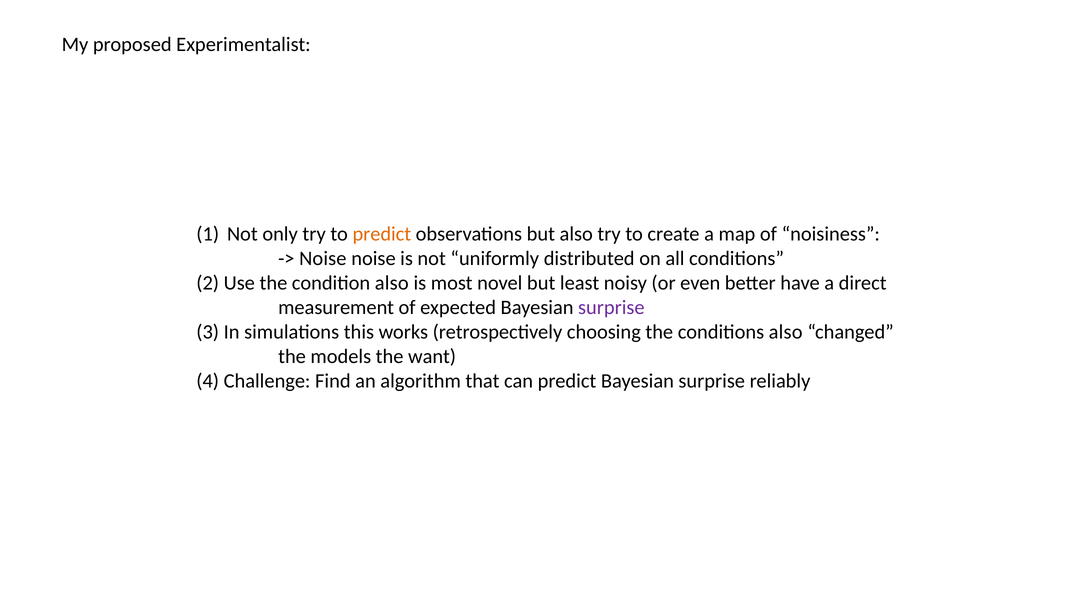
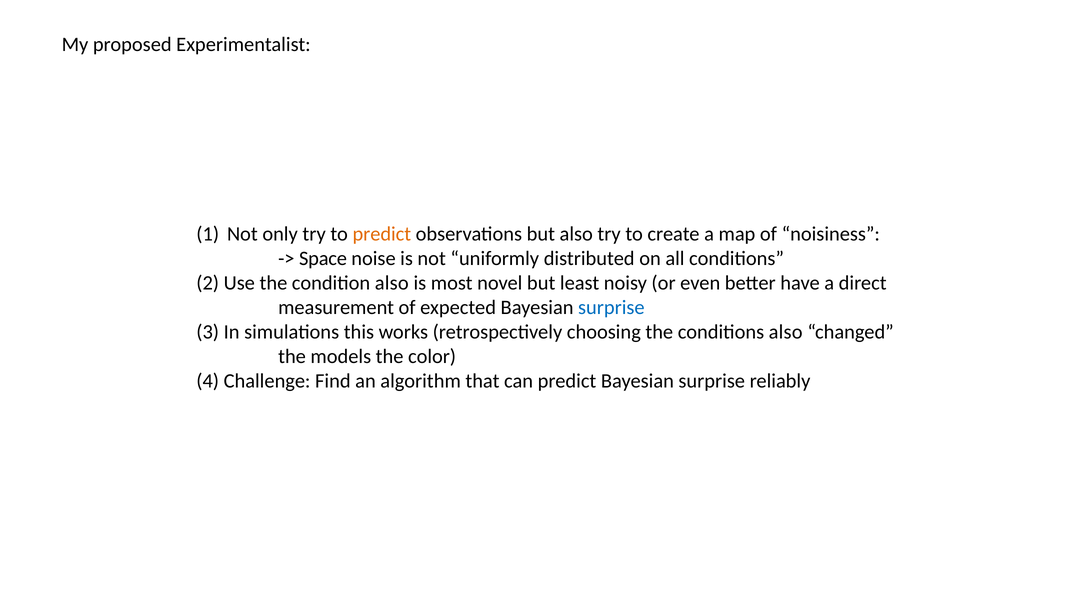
Noise: Noise -> Space (323, 258)
surprise colour: purple -> blue (611, 307)
want: want -> color (432, 356)
